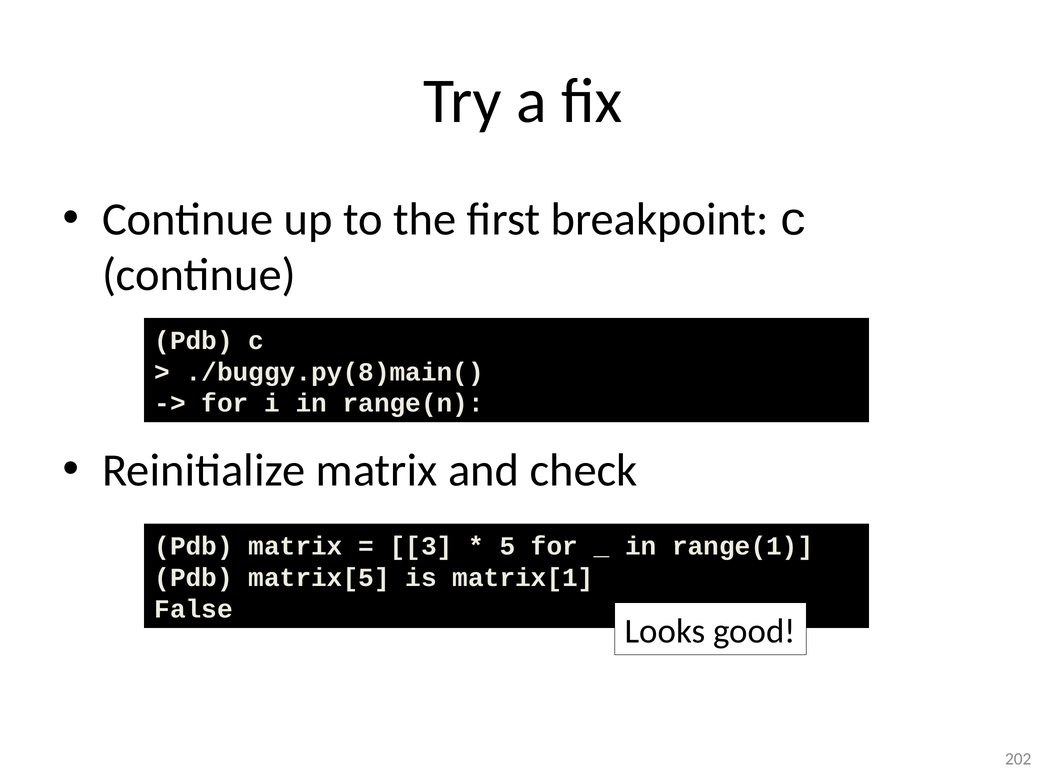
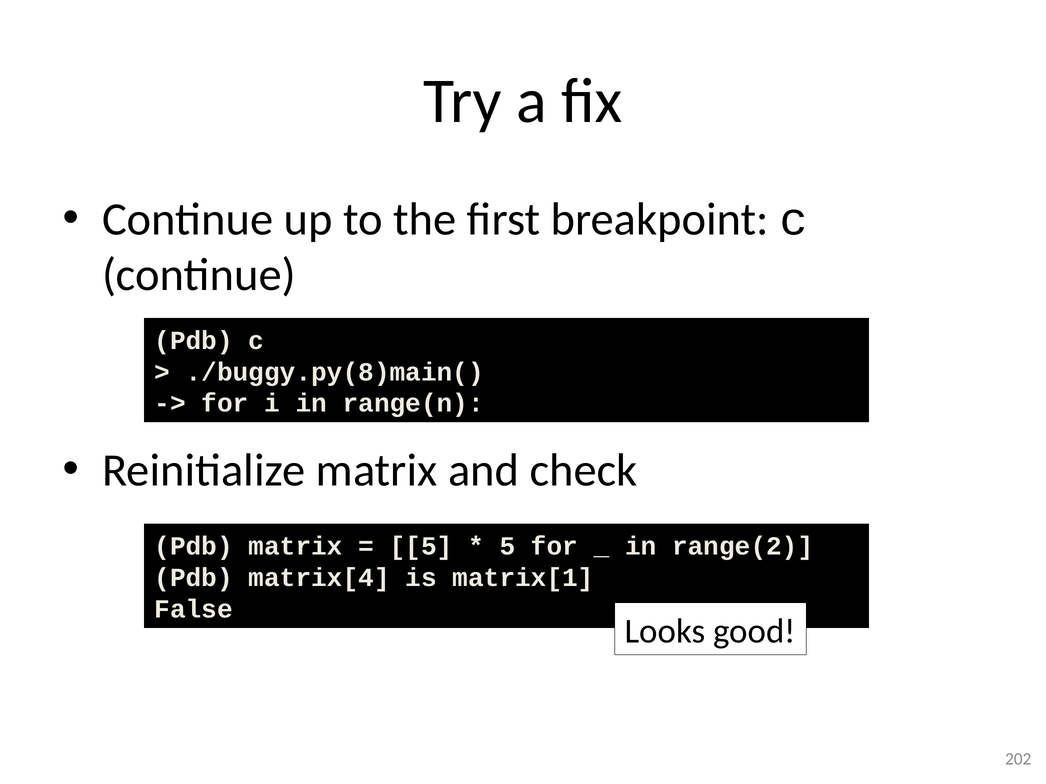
3: 3 -> 5 (421, 547)
range(1: range(1 -> range(2 (743, 547)
matrix[5: matrix[5 -> matrix[4 (319, 578)
